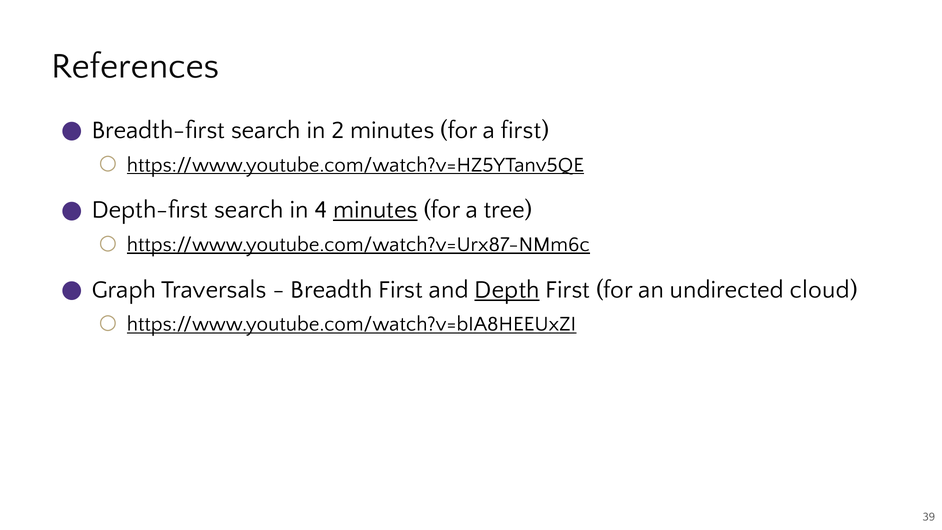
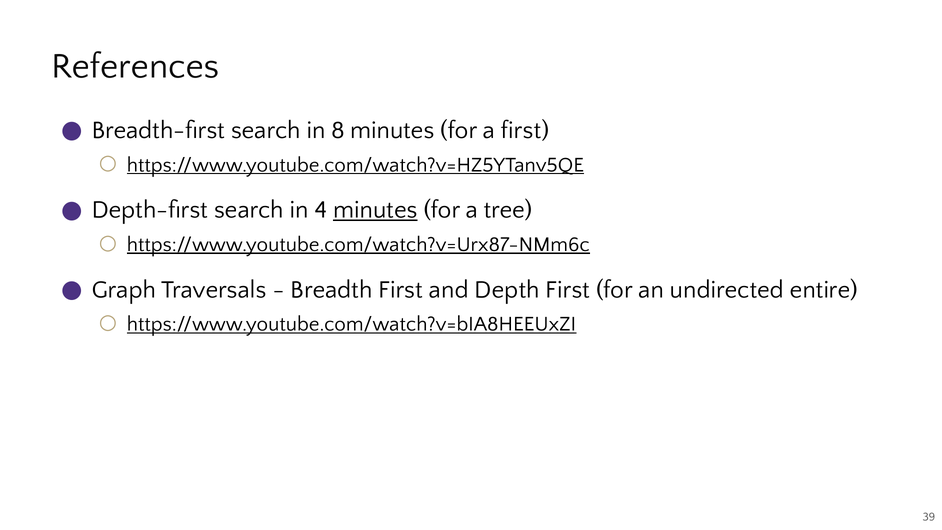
2: 2 -> 8 (338, 130)
Depth underline: present -> none (507, 289)
cloud: cloud -> entire (824, 289)
